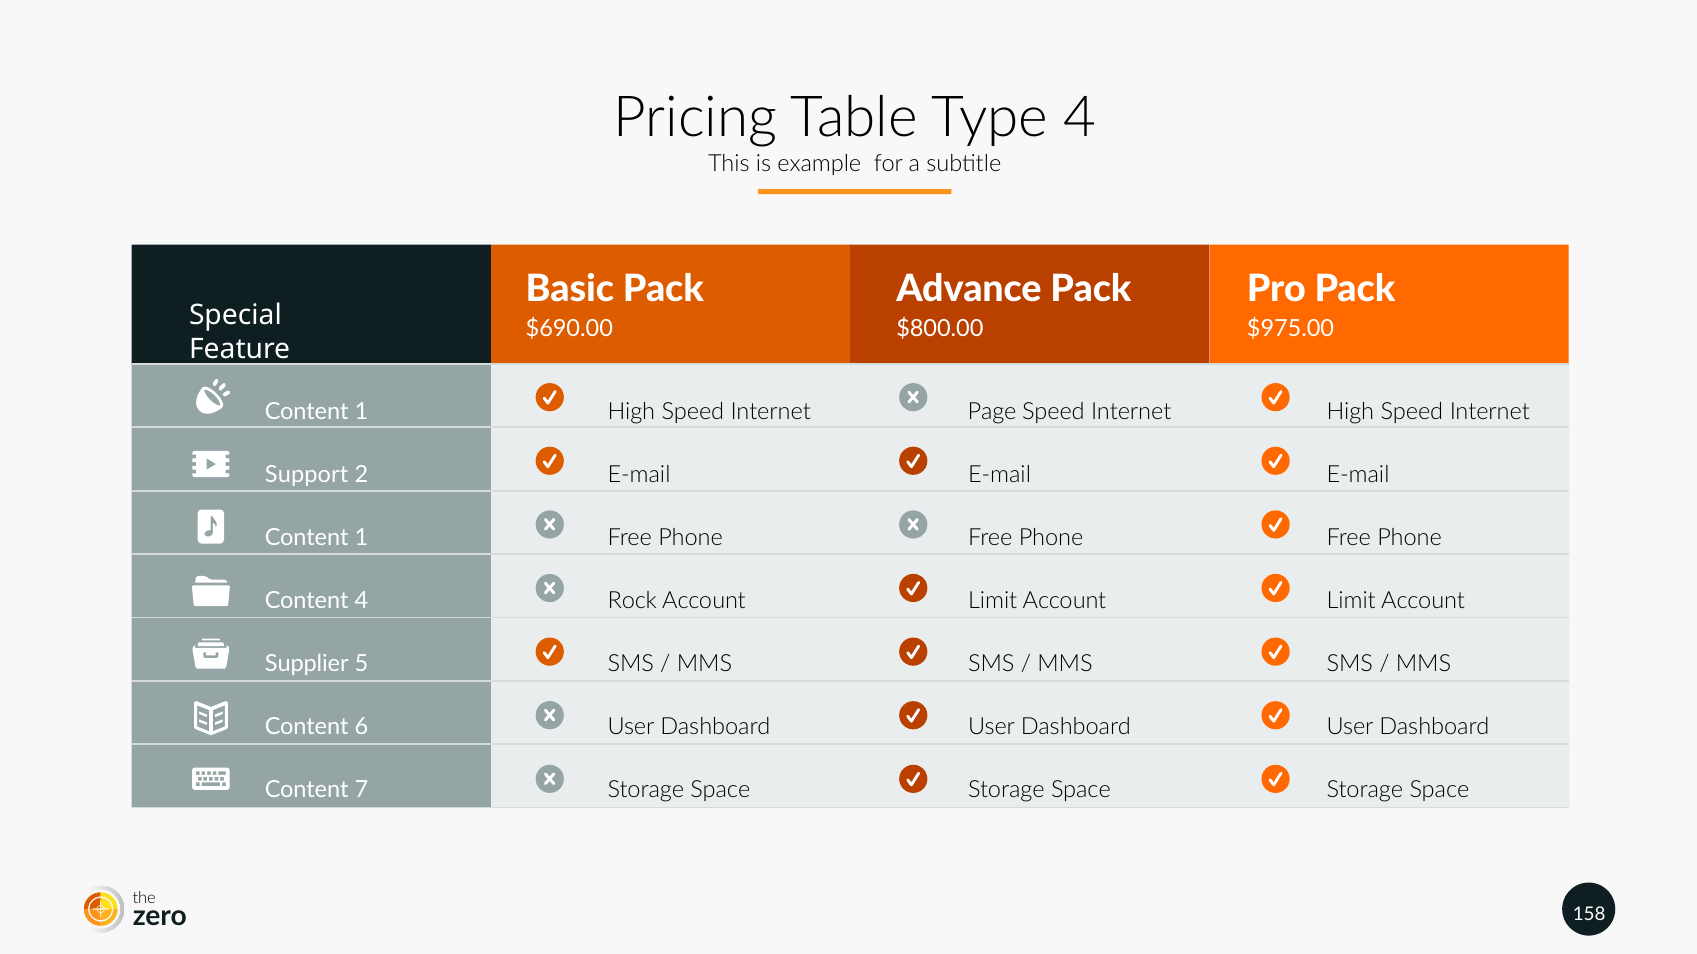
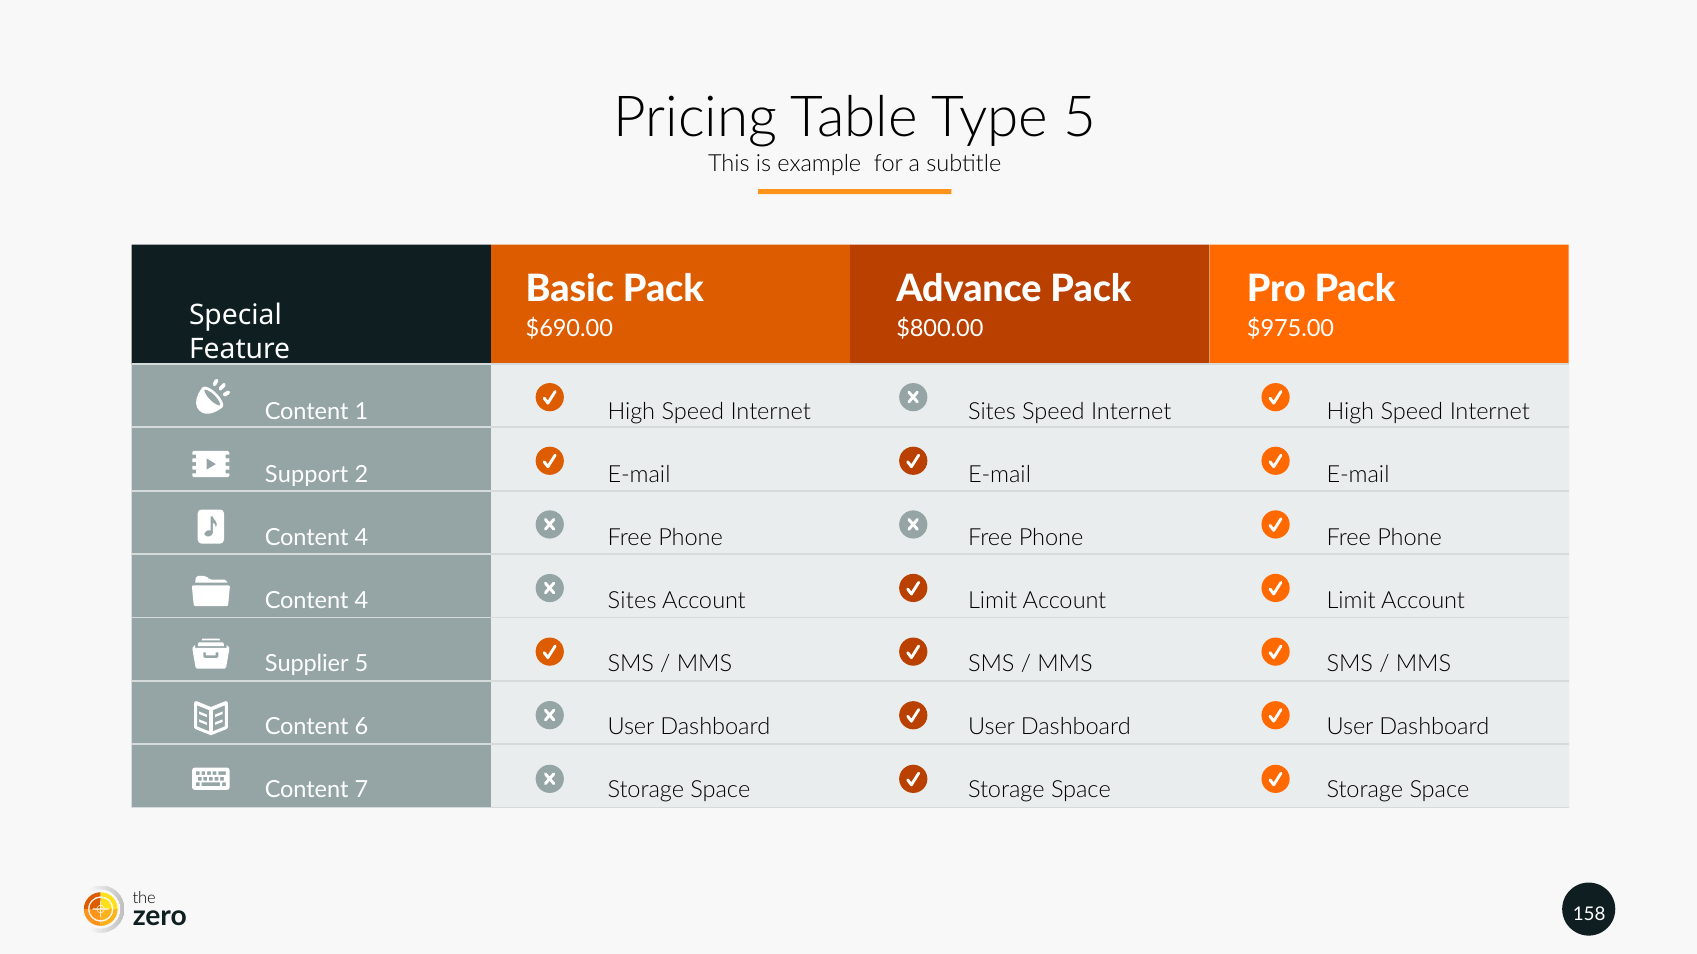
Type 4: 4 -> 5 (1080, 118)
Page: Page -> Sites (992, 412)
1: 1 -> 4 (361, 538)
Rock: Rock -> Sites (632, 601)
